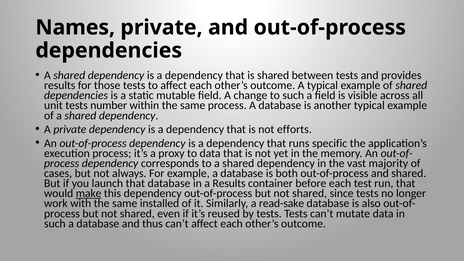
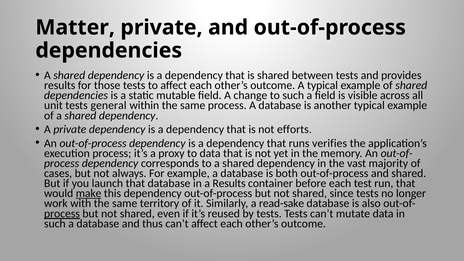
Names: Names -> Matter (75, 27)
number: number -> general (109, 105)
specific: specific -> verifies (330, 143)
installed: installed -> territory (160, 203)
process underline: none -> present (62, 214)
